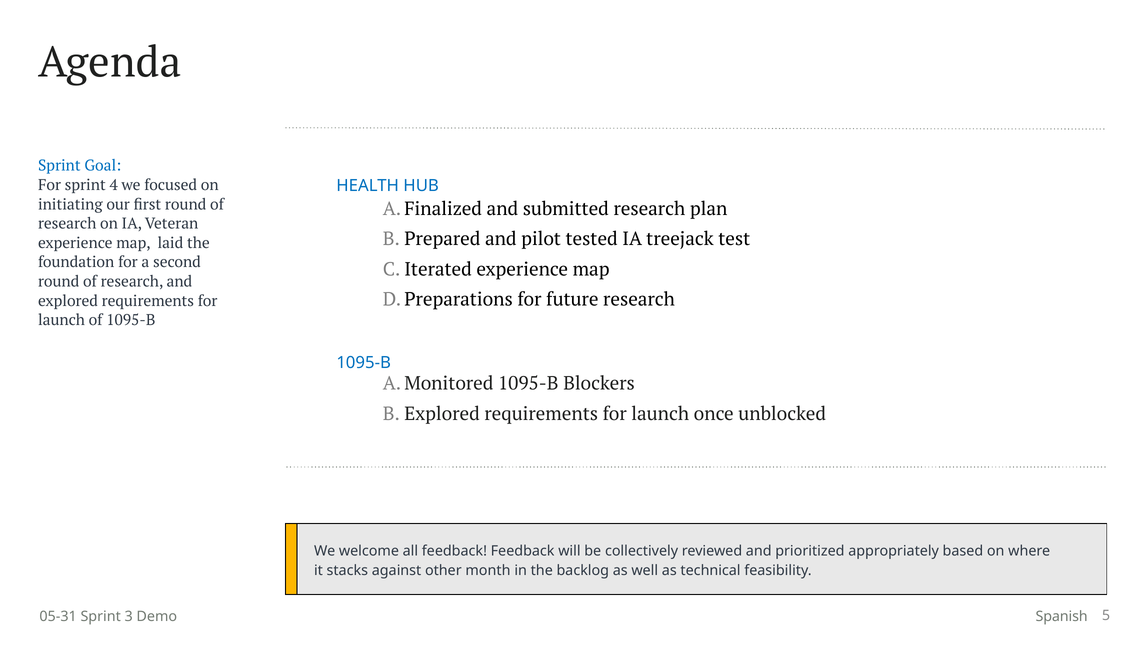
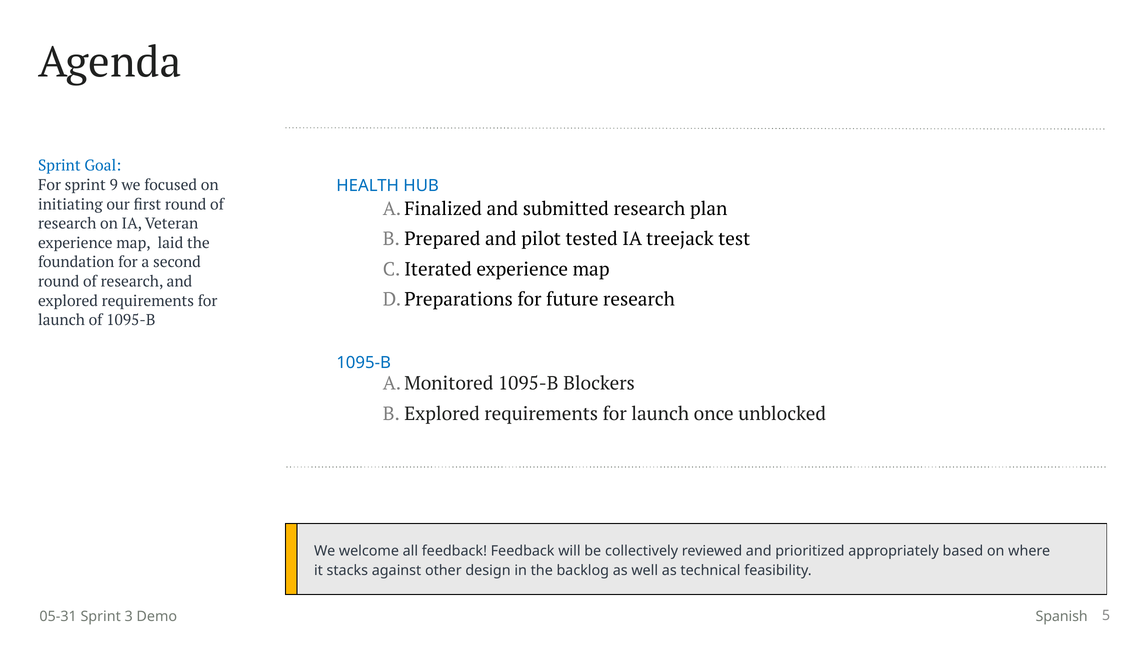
4: 4 -> 9 (114, 185)
month: month -> design (488, 571)
